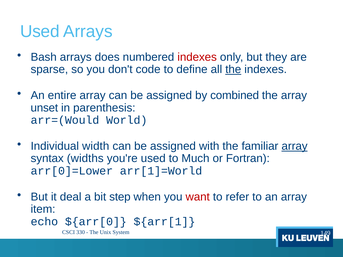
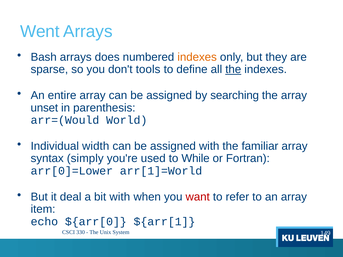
Used: Used -> Went (40, 31)
indexes colour: red -> orange (197, 57)
code: code -> tools (148, 69)
combined: combined -> searching (235, 96)
array underline: present -> none (295, 146)
widths: widths -> simply (85, 159)
Much: Much -> While (196, 159)
bit step: step -> with (120, 197)
